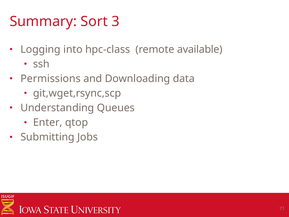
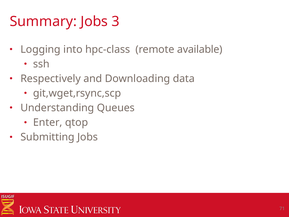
Summary Sort: Sort -> Jobs (94, 21)
Permissions: Permissions -> Respectively (51, 79)
